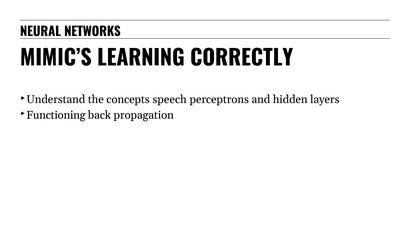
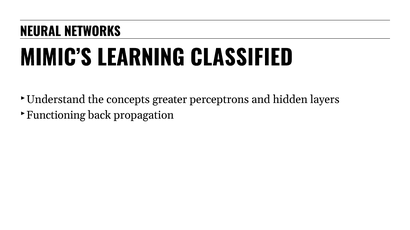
CORRECTLY: CORRECTLY -> CLASSIFIED (242, 58)
speech: speech -> greater (170, 100)
